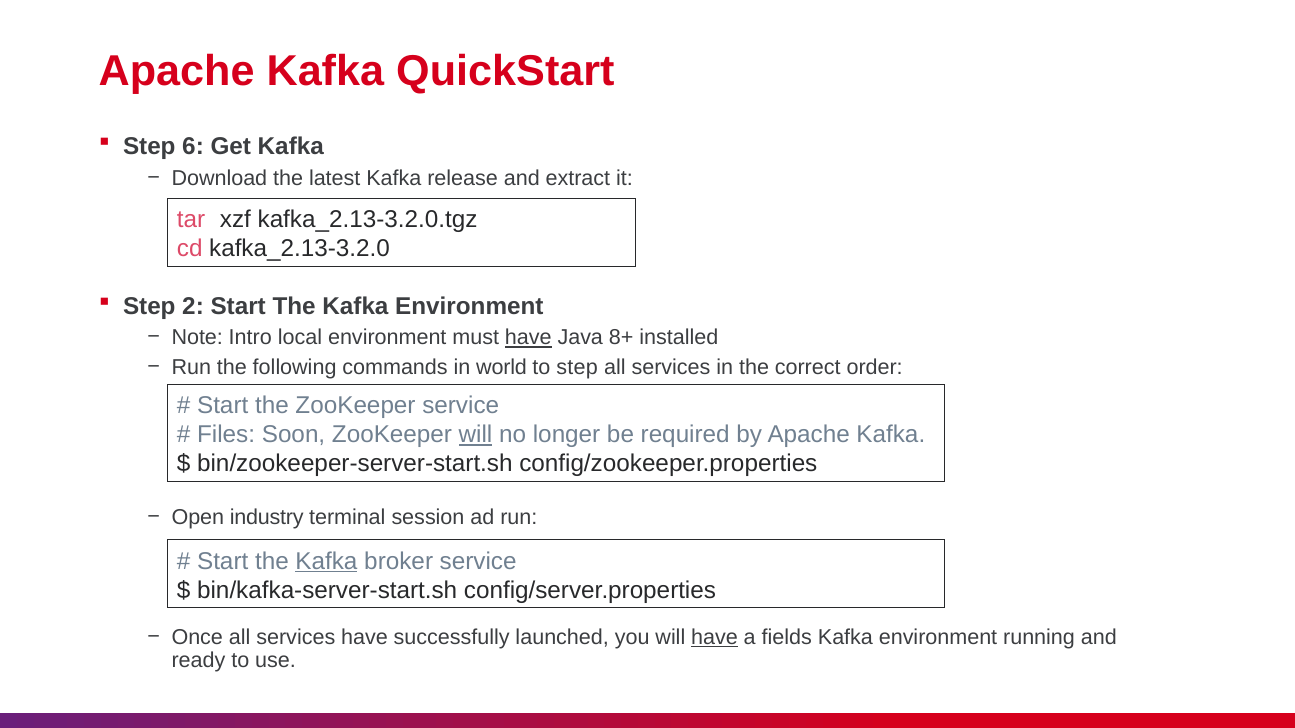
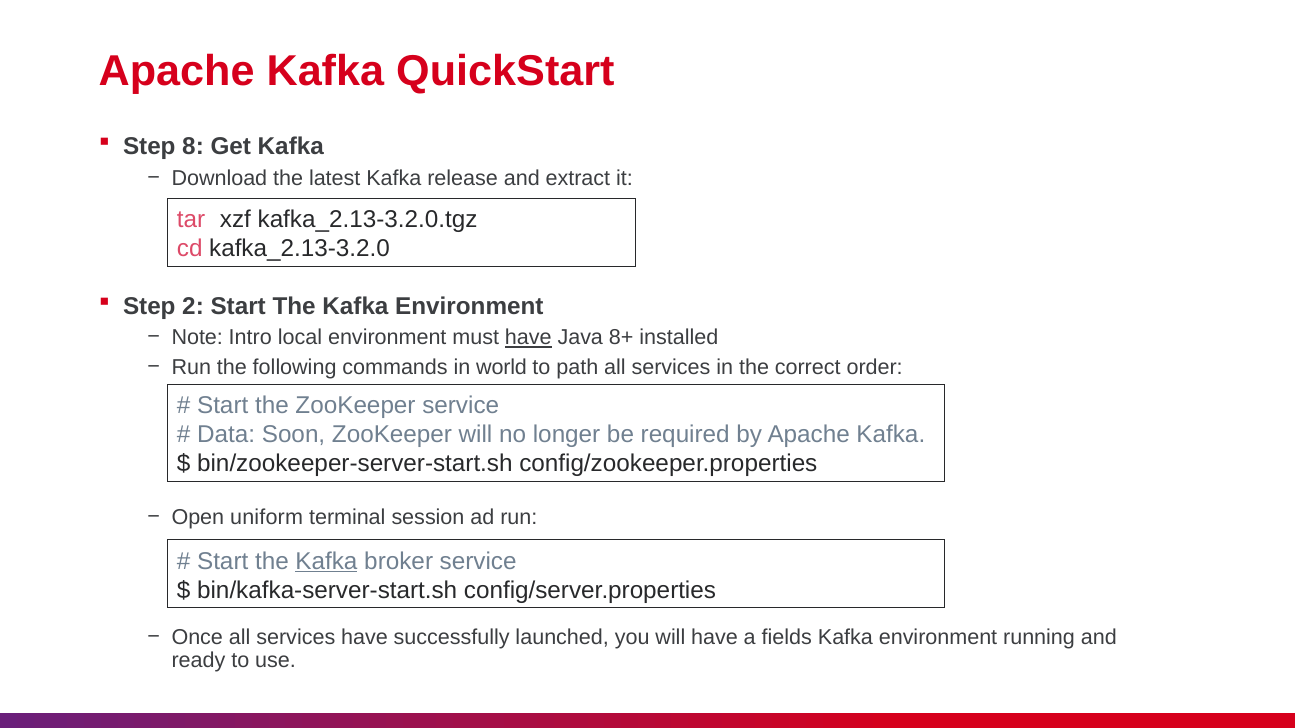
6: 6 -> 8 (193, 147)
to step: step -> path (577, 368)
Files: Files -> Data (226, 435)
will underline: present -> none (475, 435)
industry: industry -> uniform (267, 518)
have underline: present -> none (715, 638)
